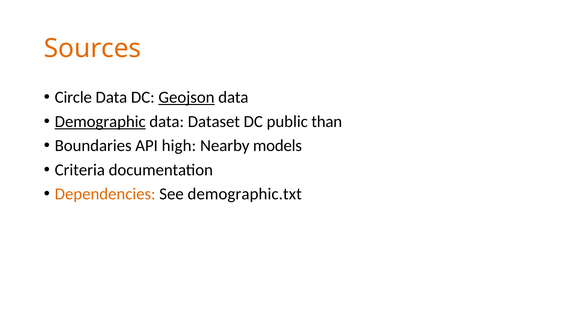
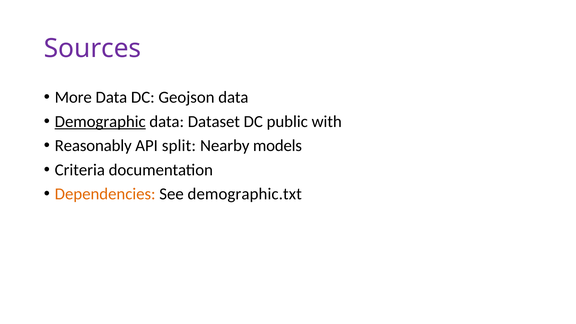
Sources colour: orange -> purple (93, 48)
Circle: Circle -> More (73, 97)
Geojson underline: present -> none (186, 97)
than: than -> with (327, 122)
Boundaries: Boundaries -> Reasonably (93, 146)
high: high -> split (179, 146)
